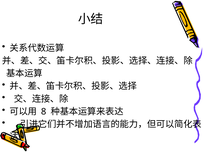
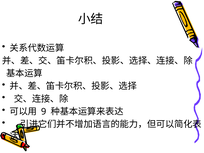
8: 8 -> 9 (44, 112)
